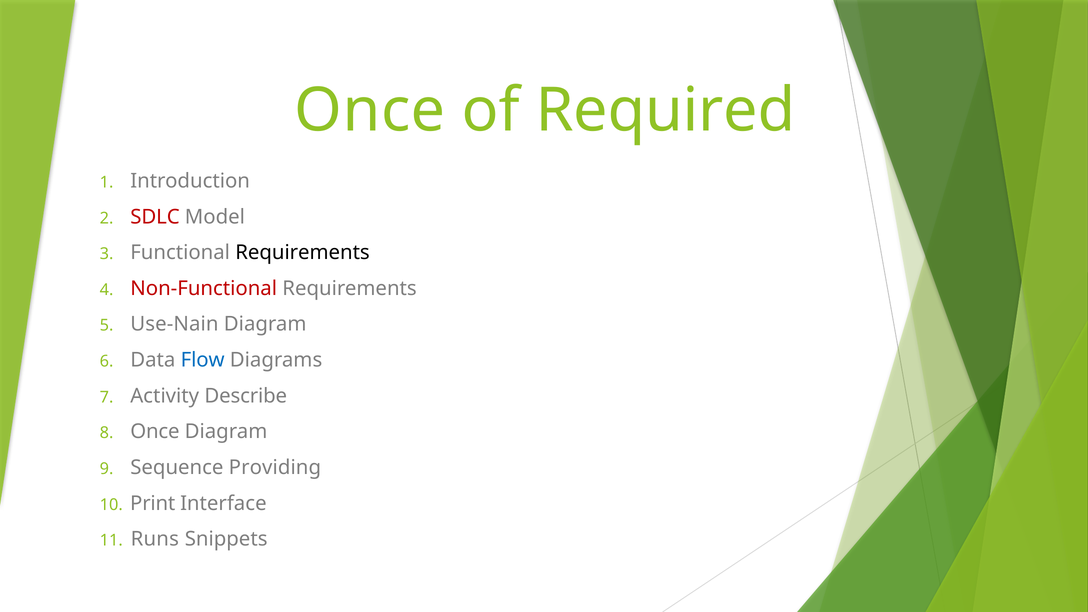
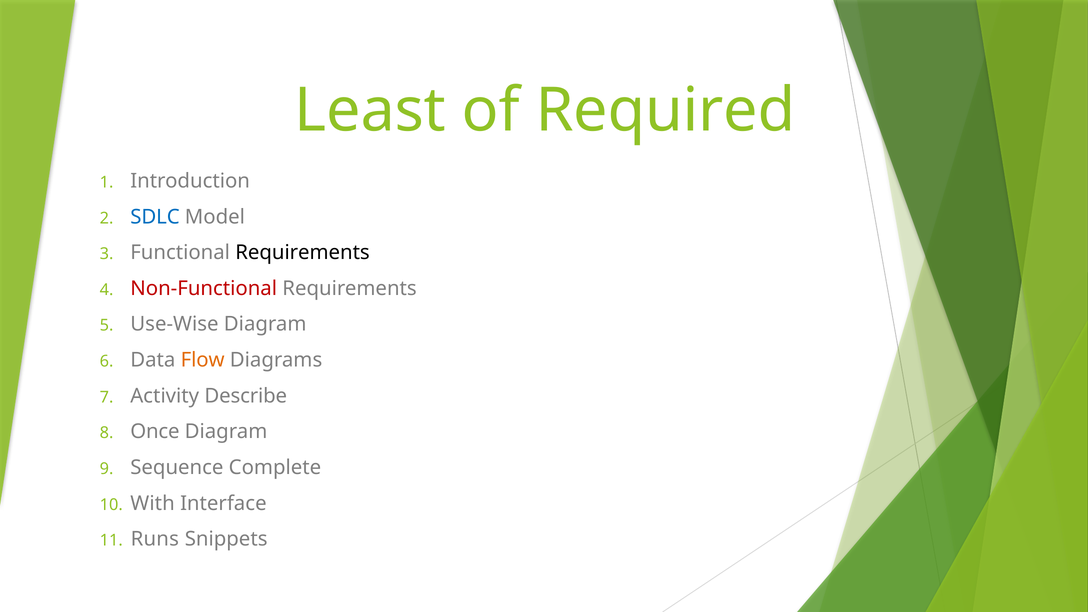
Once: Once -> Least (370, 110)
SDLC colour: red -> blue (155, 217)
Use-Nain: Use-Nain -> Use-Wise (174, 324)
Flow colour: blue -> orange (203, 360)
Providing: Providing -> Complete (275, 468)
Print: Print -> With (153, 503)
